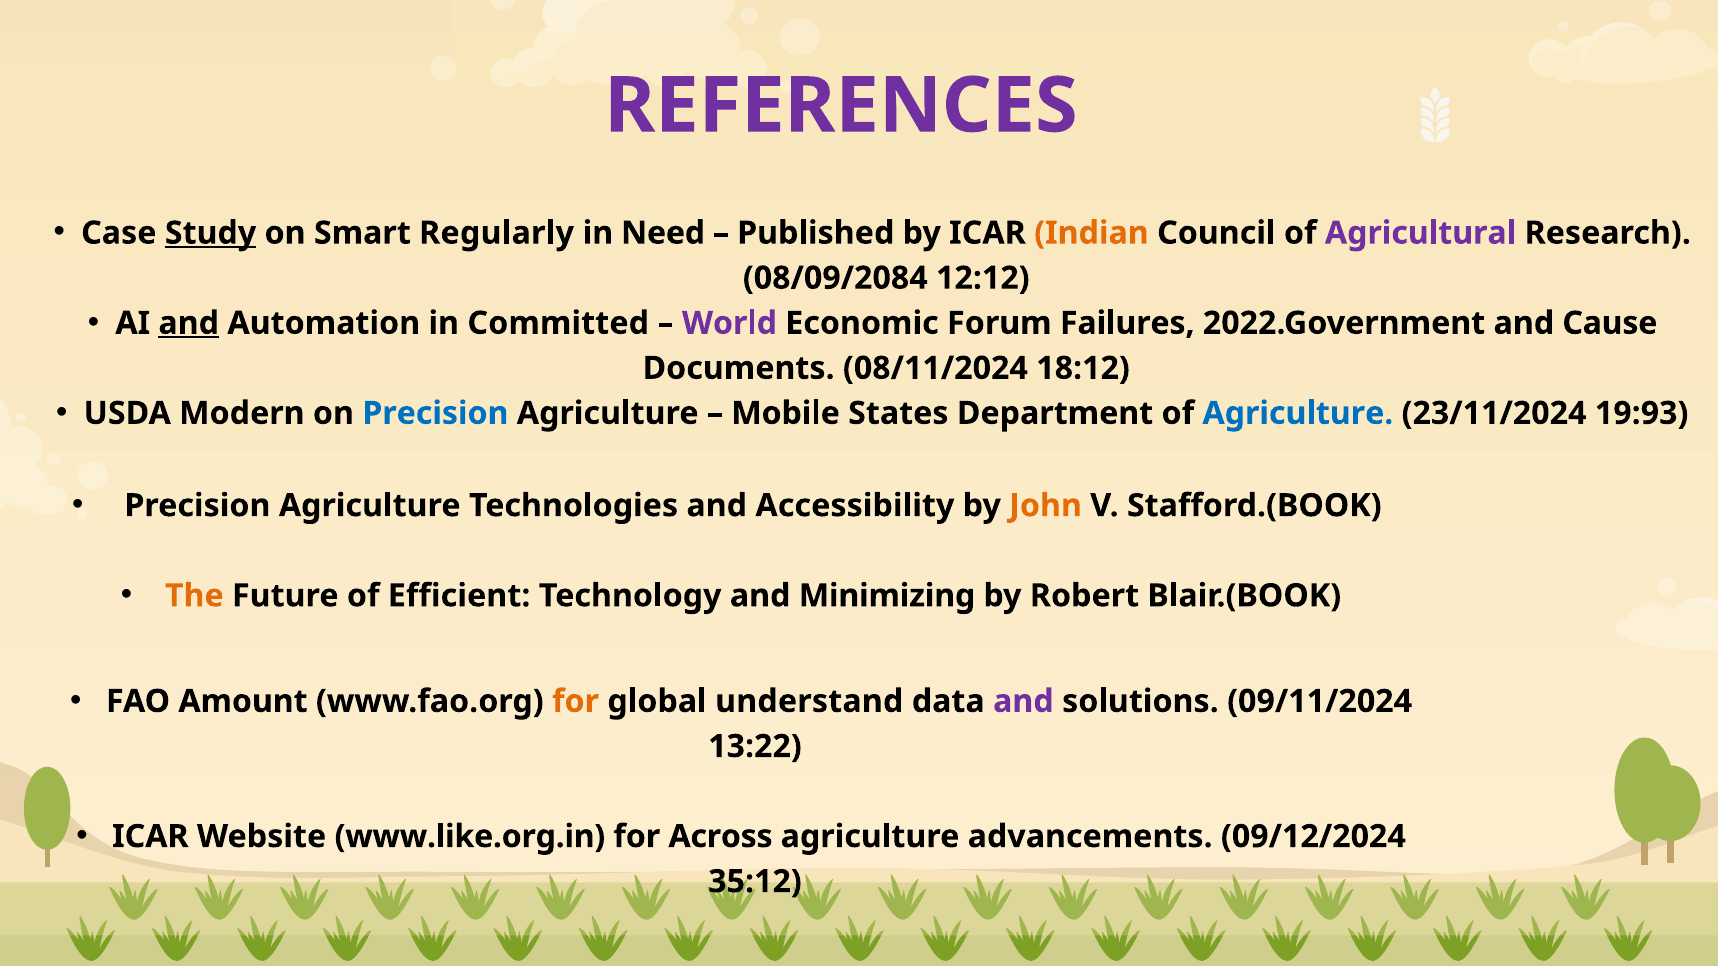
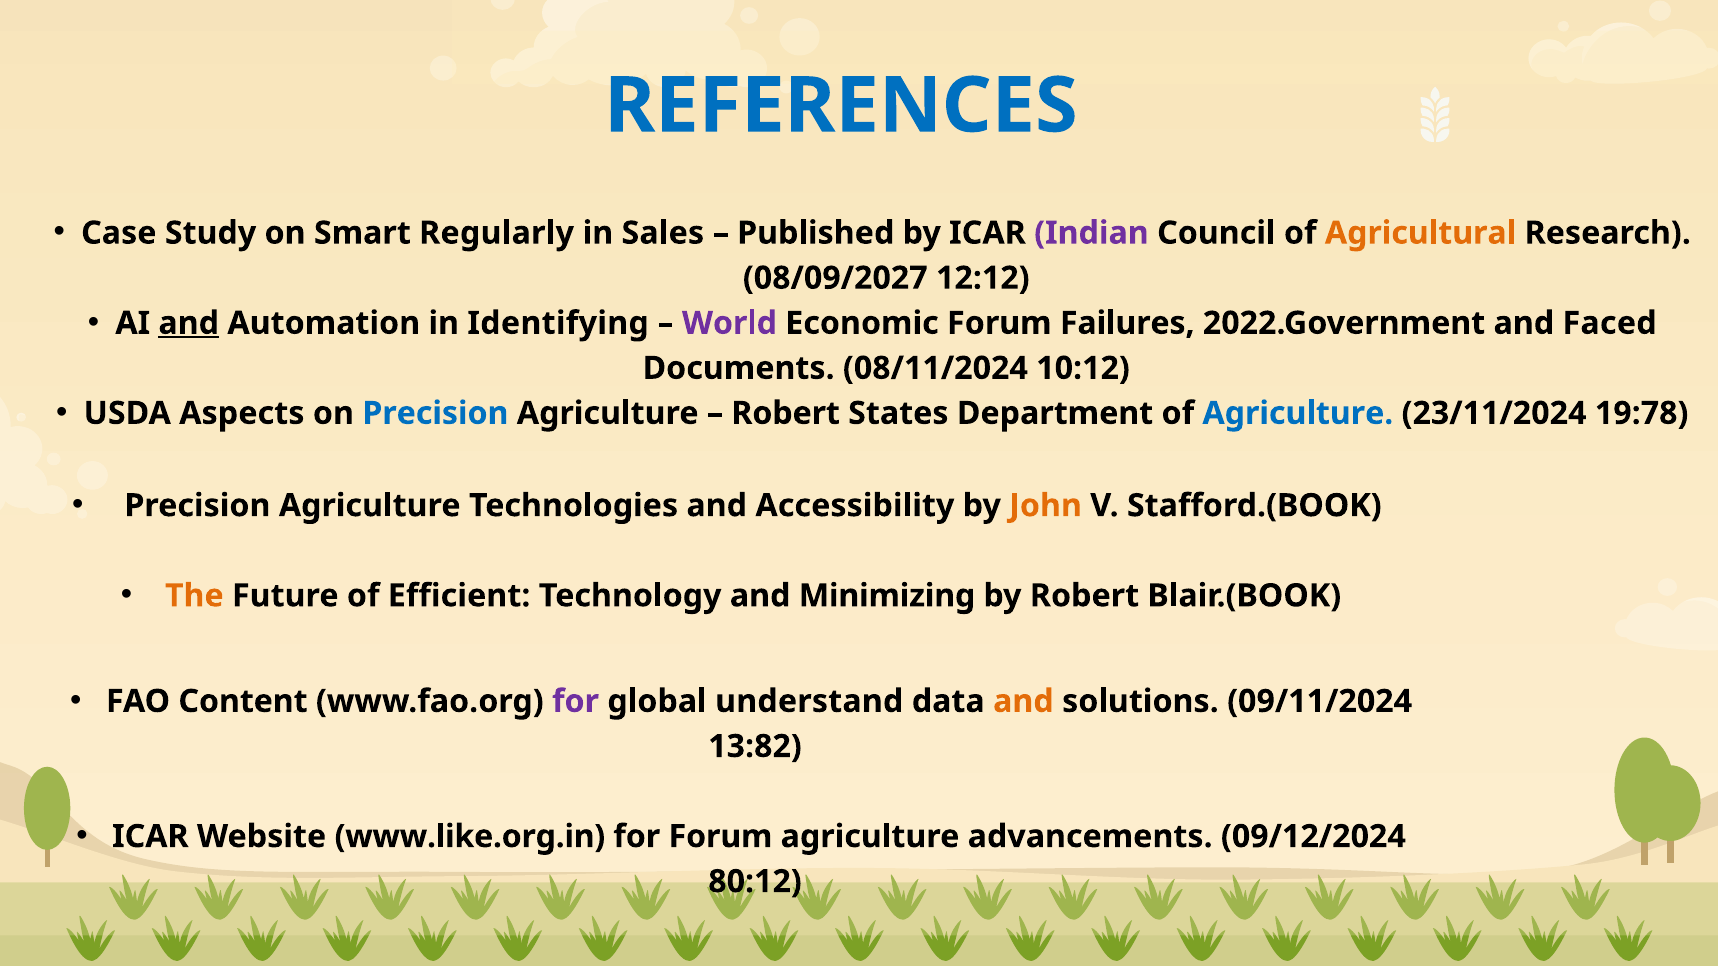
REFERENCES colour: purple -> blue (841, 106)
Study underline: present -> none (211, 233)
Need: Need -> Sales (663, 233)
Indian colour: orange -> purple (1091, 233)
Agricultural colour: purple -> orange (1421, 233)
08/09/2084: 08/09/2084 -> 08/09/2027 (835, 278)
Committed: Committed -> Identifying (558, 323)
Cause: Cause -> Faced (1610, 323)
18:12: 18:12 -> 10:12 (1083, 368)
Modern: Modern -> Aspects (242, 413)
Mobile: Mobile -> Robert (786, 413)
19:93: 19:93 -> 19:78 (1642, 413)
Amount: Amount -> Content (243, 702)
for colour: orange -> purple (576, 702)
and colour: purple -> orange (1023, 702)
13:22: 13:22 -> 13:82 (755, 747)
for Across: Across -> Forum (720, 837)
35:12: 35:12 -> 80:12 (755, 882)
